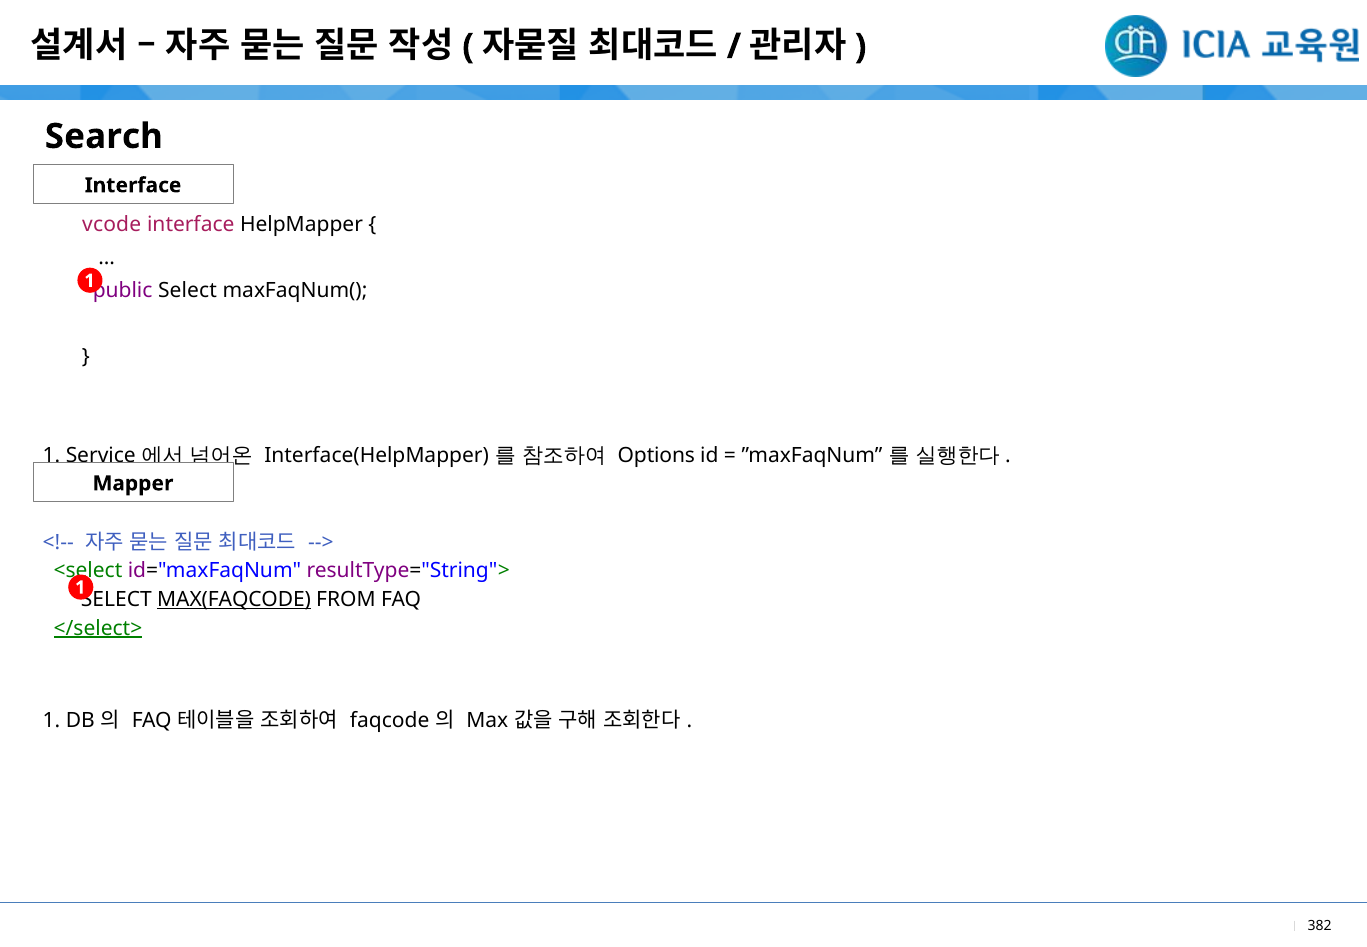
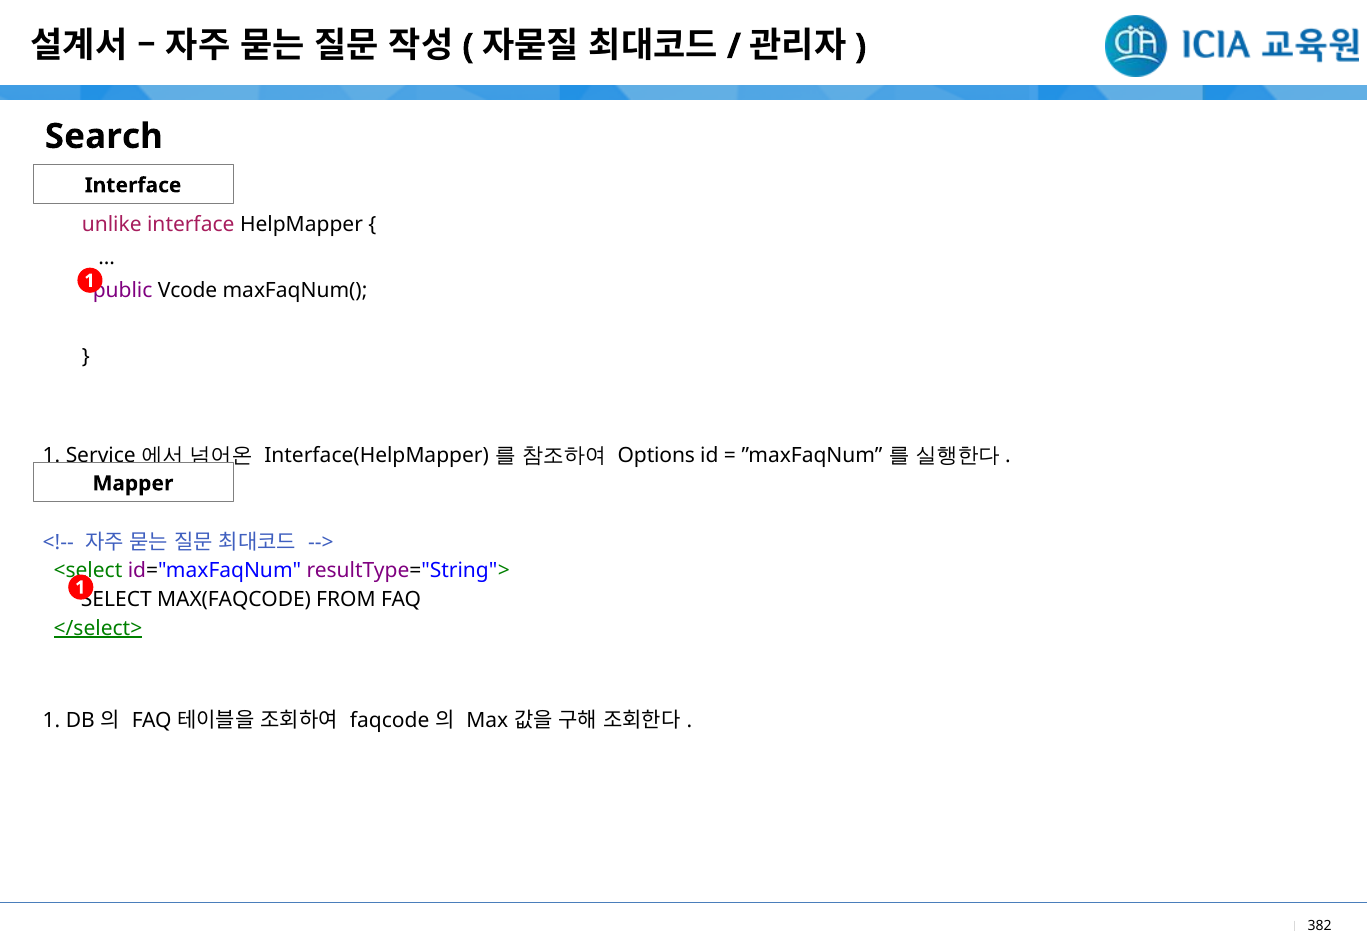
vcode: vcode -> unlike (112, 225)
public Select: Select -> Vcode (188, 290)
MAX(FAQCODE underline: present -> none (234, 599)
